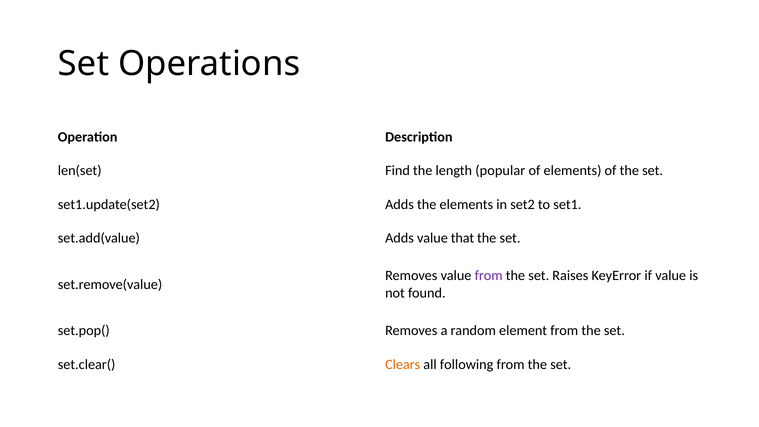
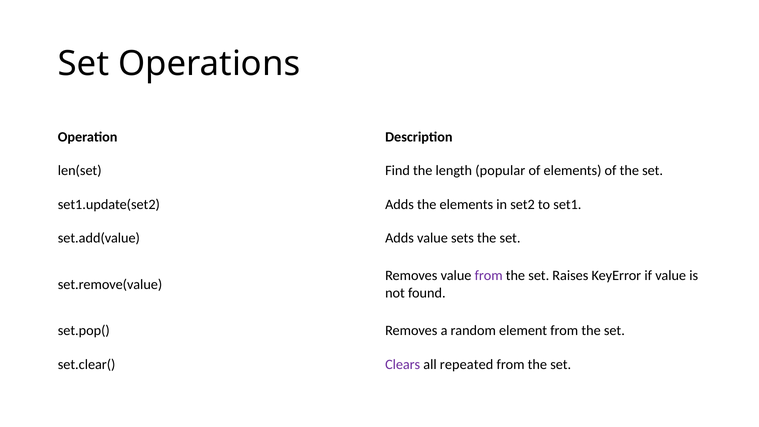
that: that -> sets (462, 238)
Clears colour: orange -> purple (403, 364)
following: following -> repeated (467, 364)
